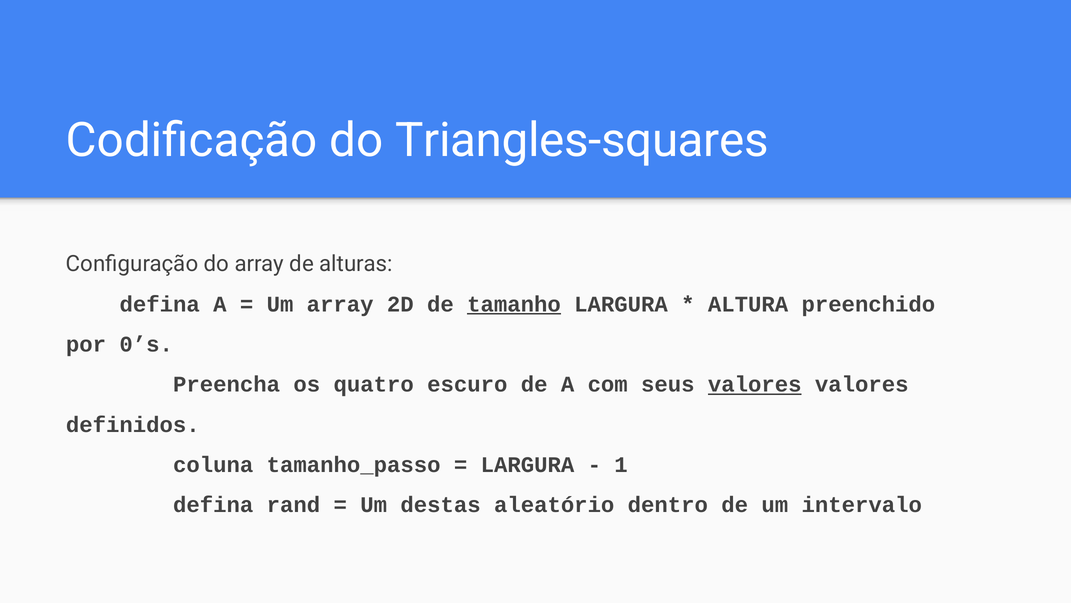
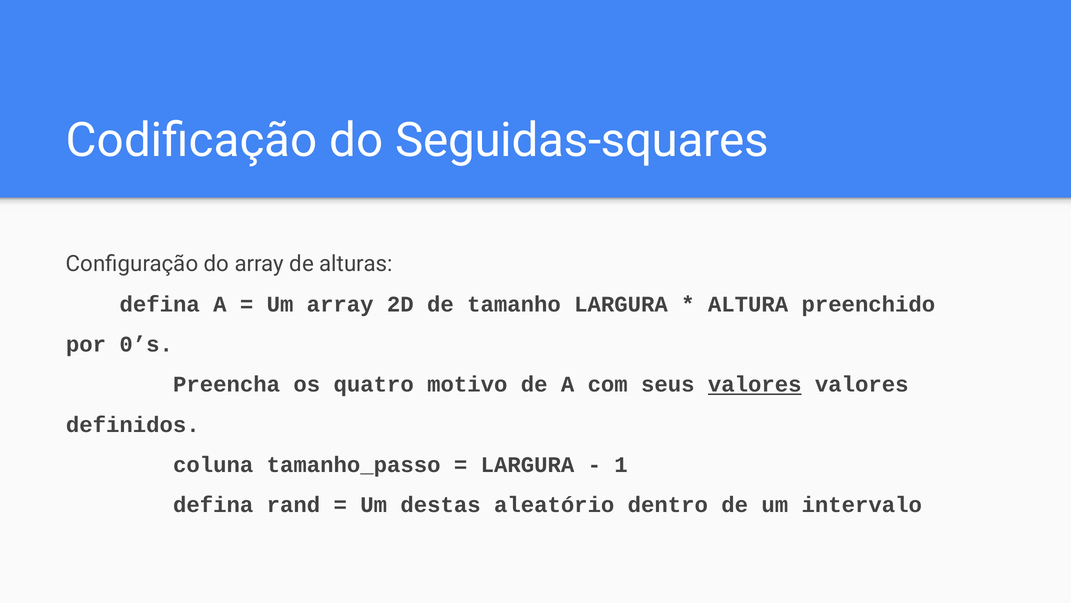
Triangles-squares: Triangles-squares -> Seguidas-squares (582, 140)
tamanho underline: present -> none (514, 304)
escuro: escuro -> motivo (467, 384)
